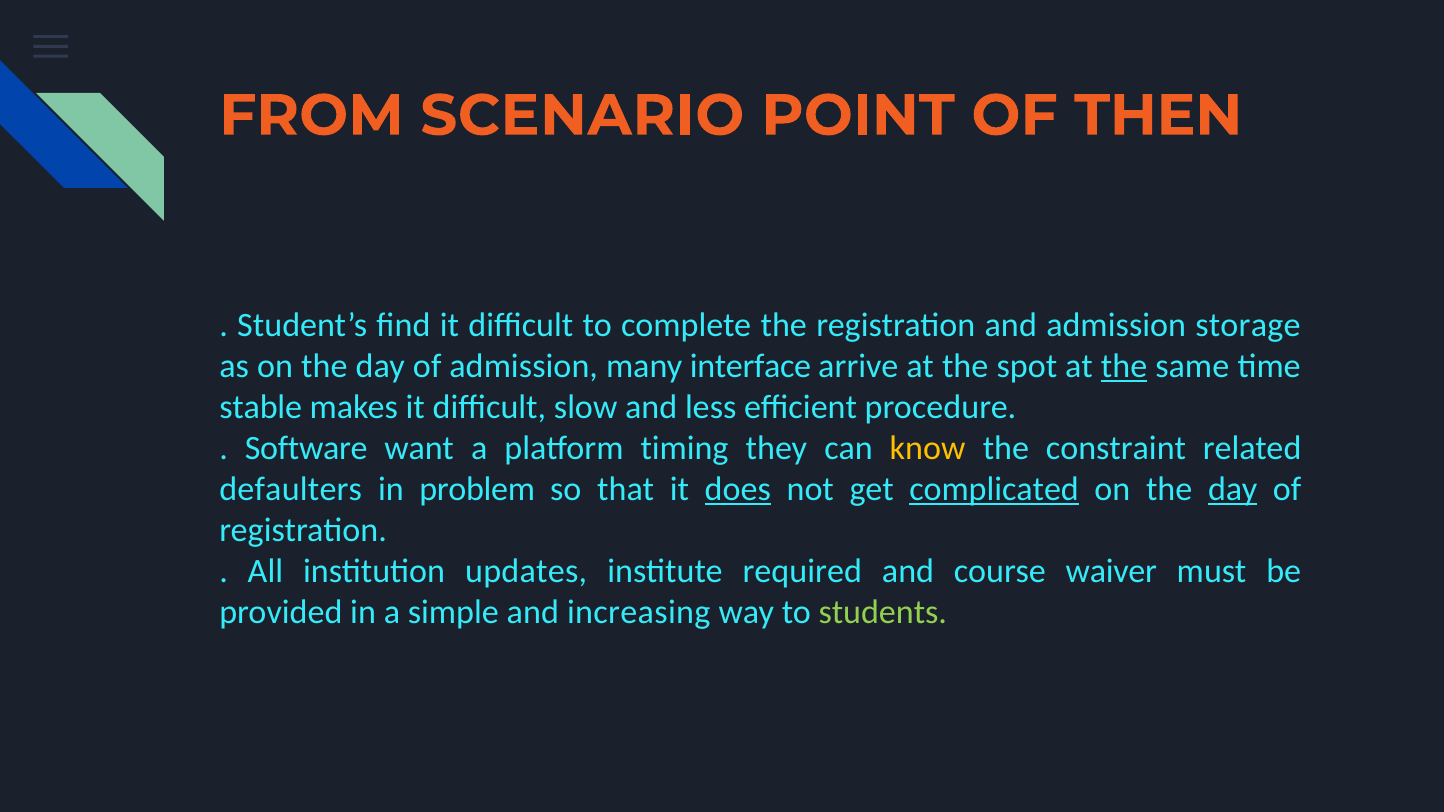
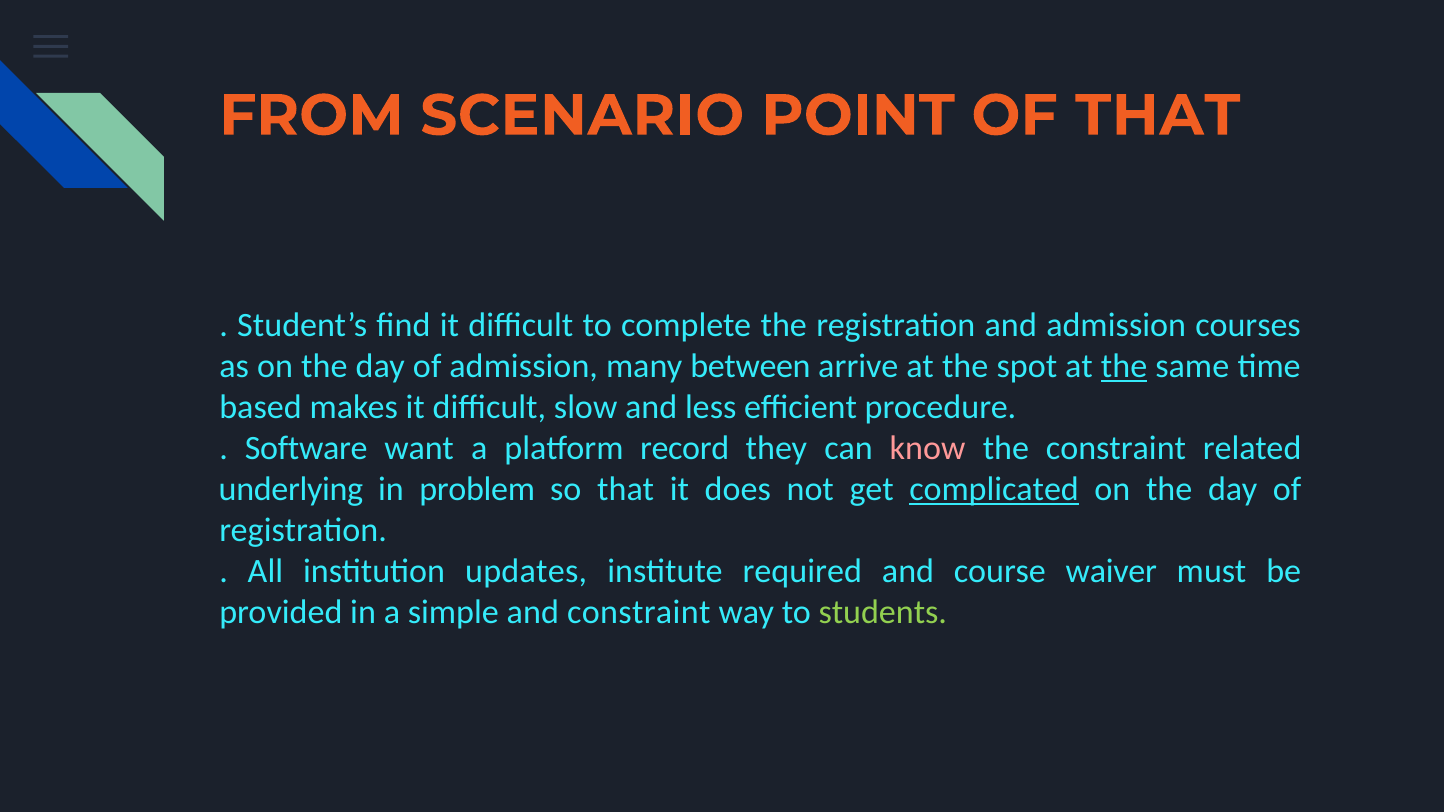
OF THEN: THEN -> THAT (1158, 116)
storage: storage -> courses (1248, 326)
interface: interface -> between (750, 367)
stable: stable -> based (261, 408)
timing: timing -> record (685, 449)
know colour: yellow -> pink (928, 449)
defaulters: defaulters -> underlying (291, 489)
does underline: present -> none (738, 489)
day underline: present -> none (1233, 489)
and increasing: increasing -> constraint (639, 612)
